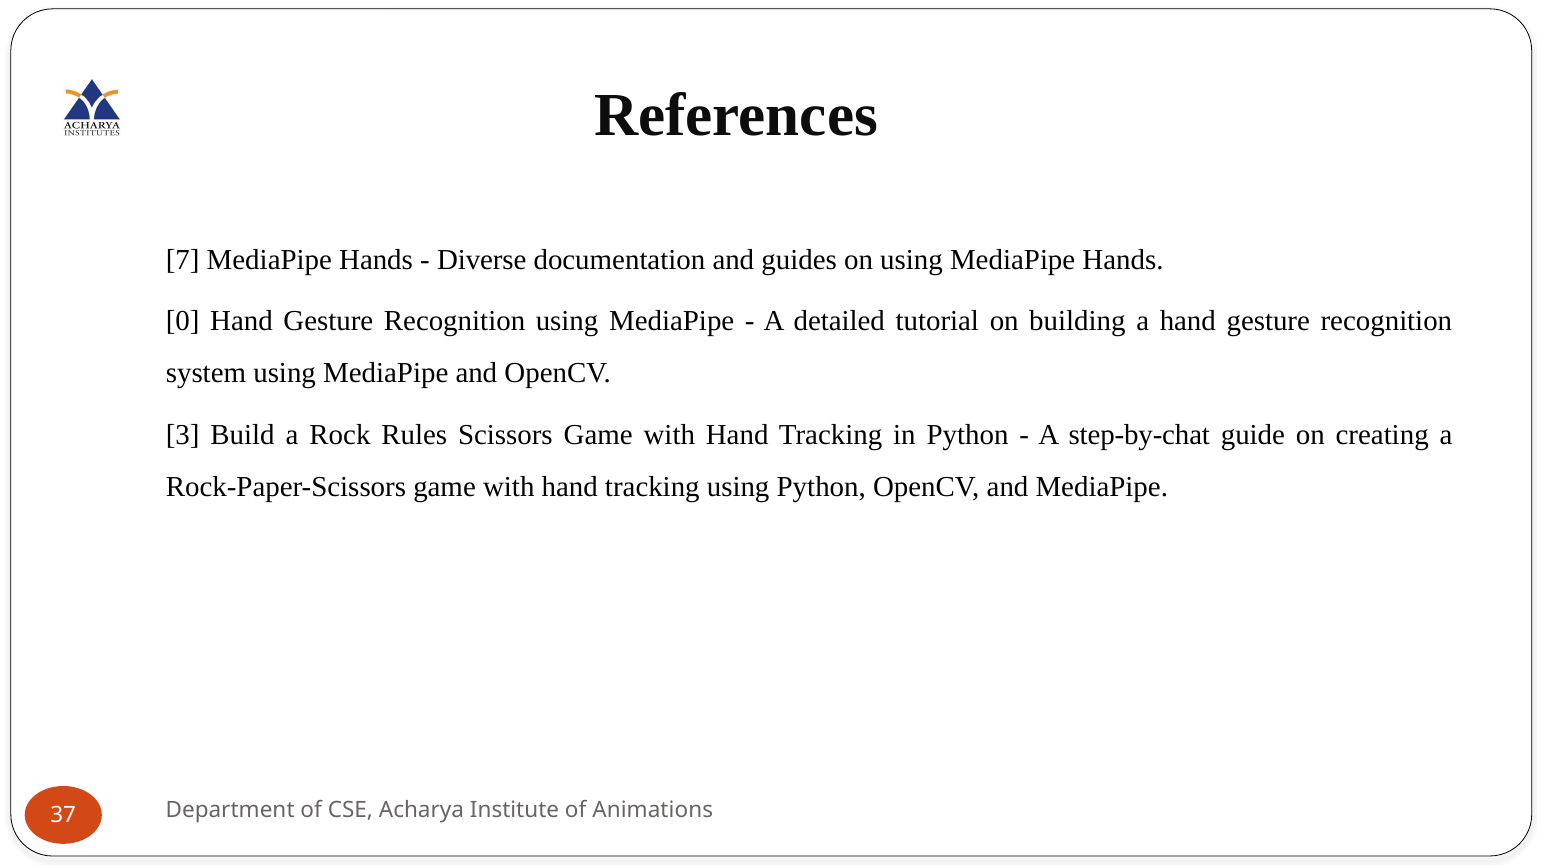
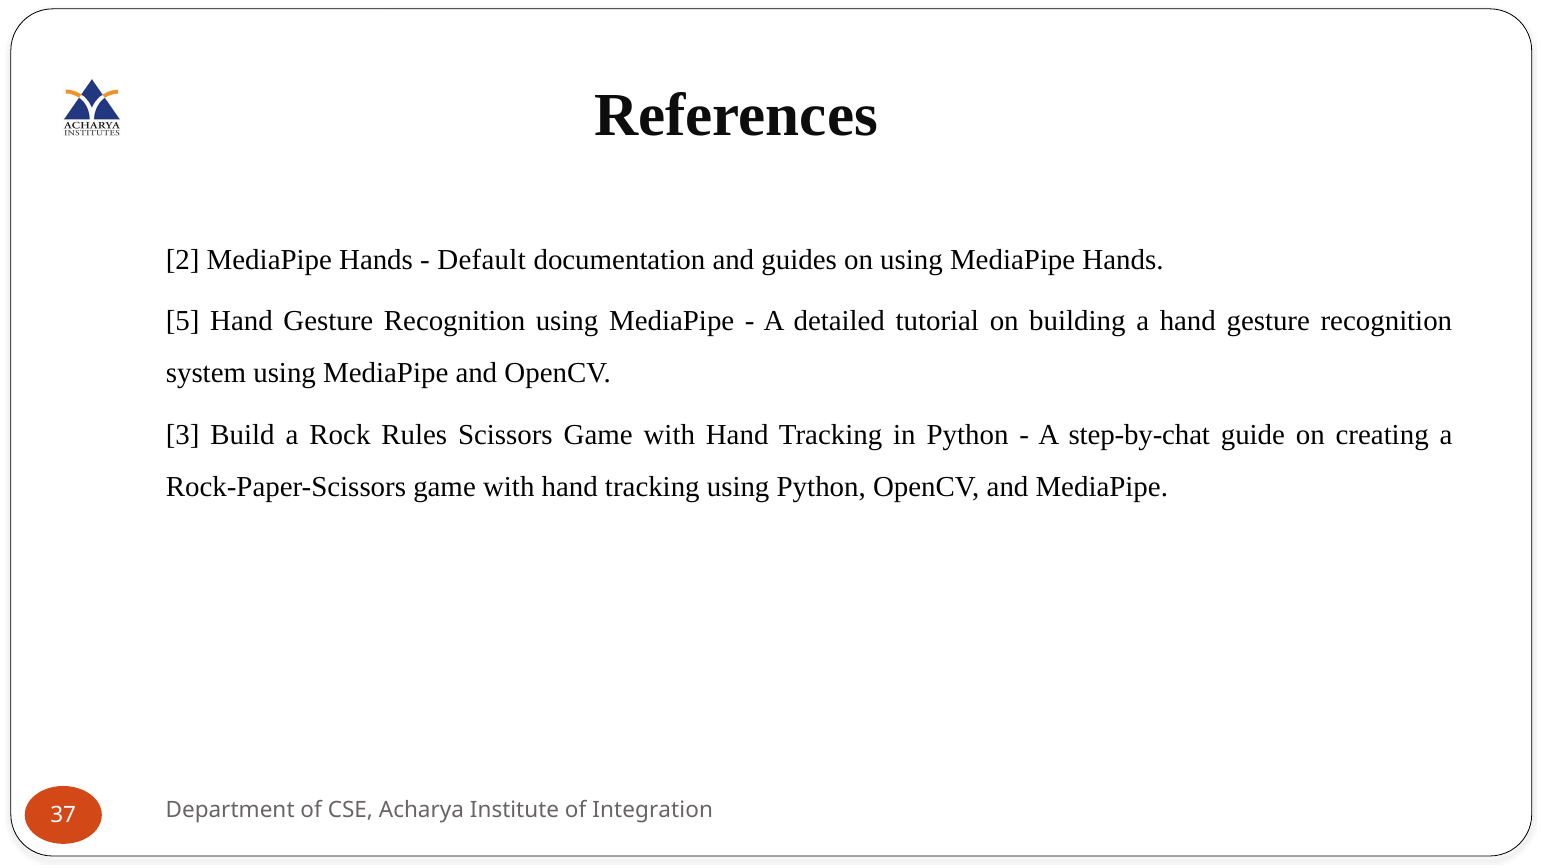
7: 7 -> 2 (183, 260)
Diverse: Diverse -> Default (482, 260)
0: 0 -> 5 (183, 321)
Animations: Animations -> Integration (653, 810)
